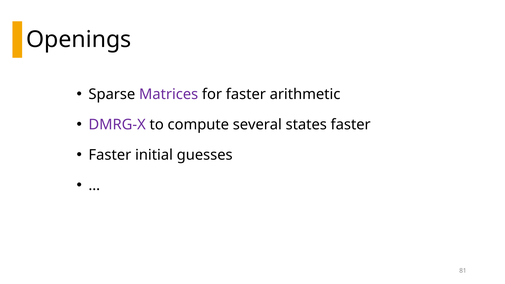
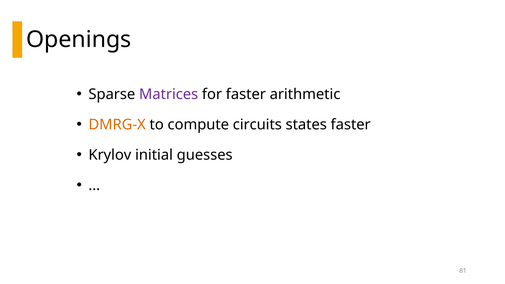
DMRG-X colour: purple -> orange (117, 125)
several: several -> circuits (257, 125)
Faster: Faster -> Krylov (110, 155)
